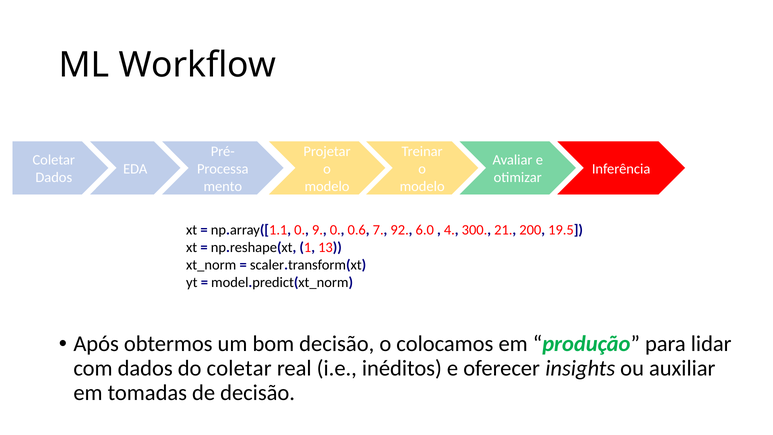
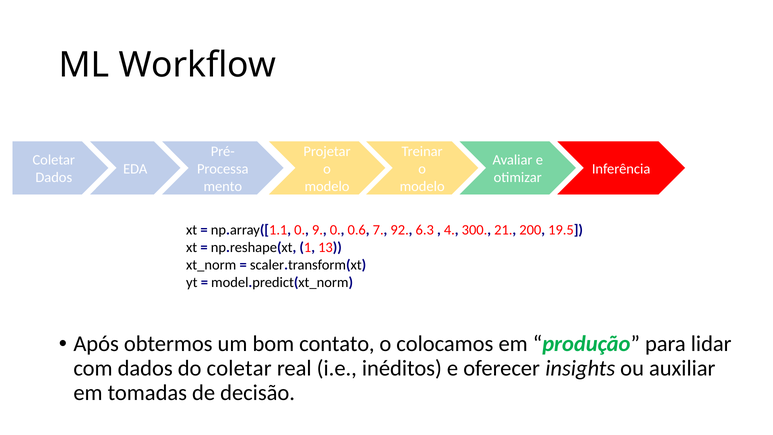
6.0: 6.0 -> 6.3 (425, 230)
bom decisão: decisão -> contato (337, 344)
